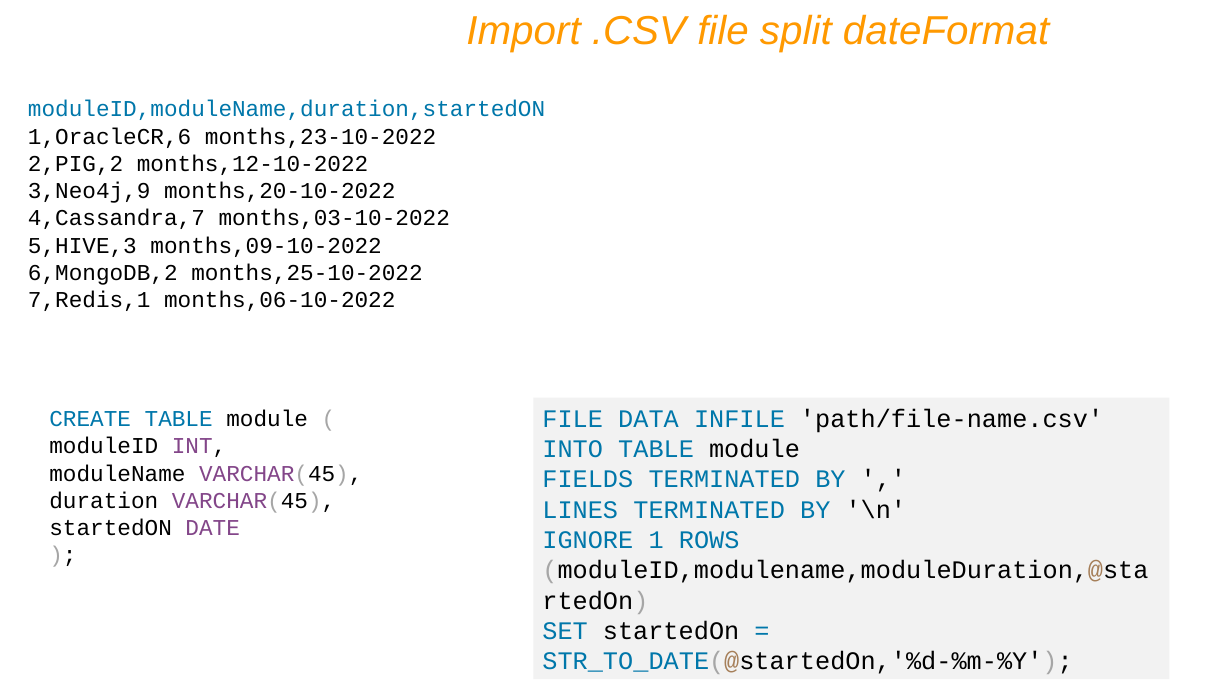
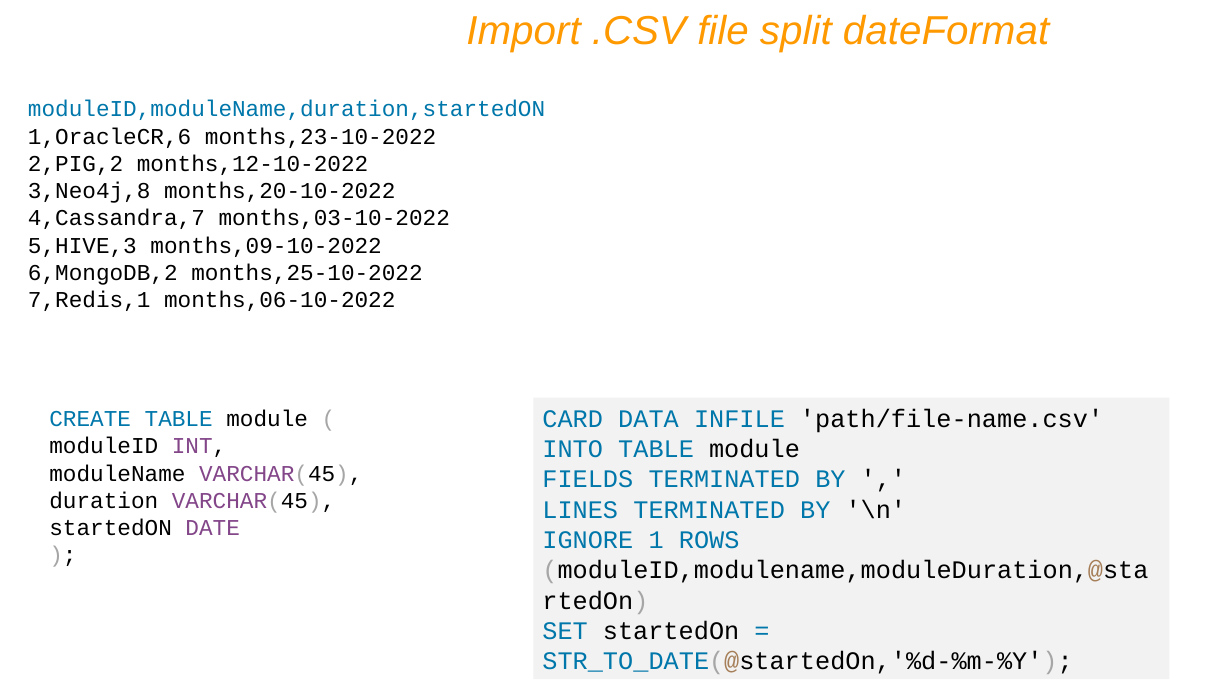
3,Neo4j,9: 3,Neo4j,9 -> 3,Neo4j,8 (89, 191)
FILE: FILE -> CARD (573, 419)
